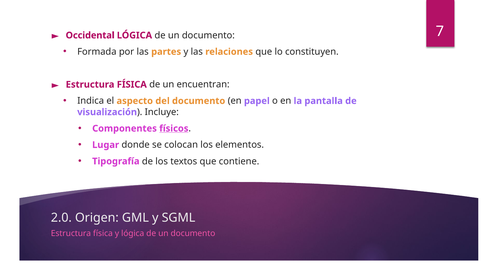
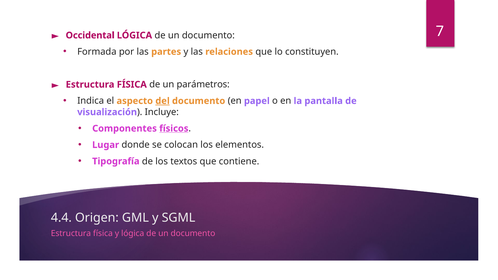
encuentran: encuentran -> parámetros (203, 85)
del underline: none -> present (162, 101)
2.0: 2.0 -> 4.4 (61, 218)
